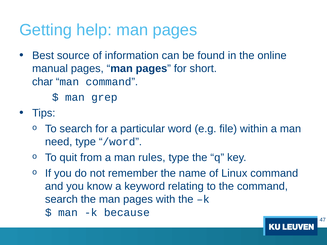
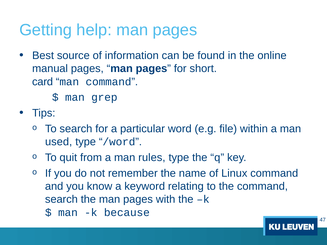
char: char -> card (43, 82)
need: need -> used (59, 142)
